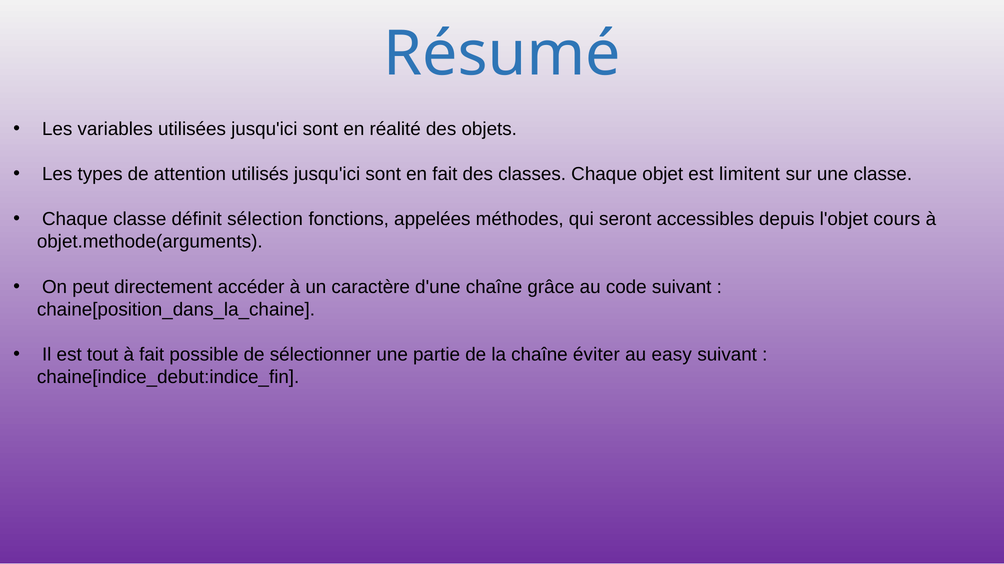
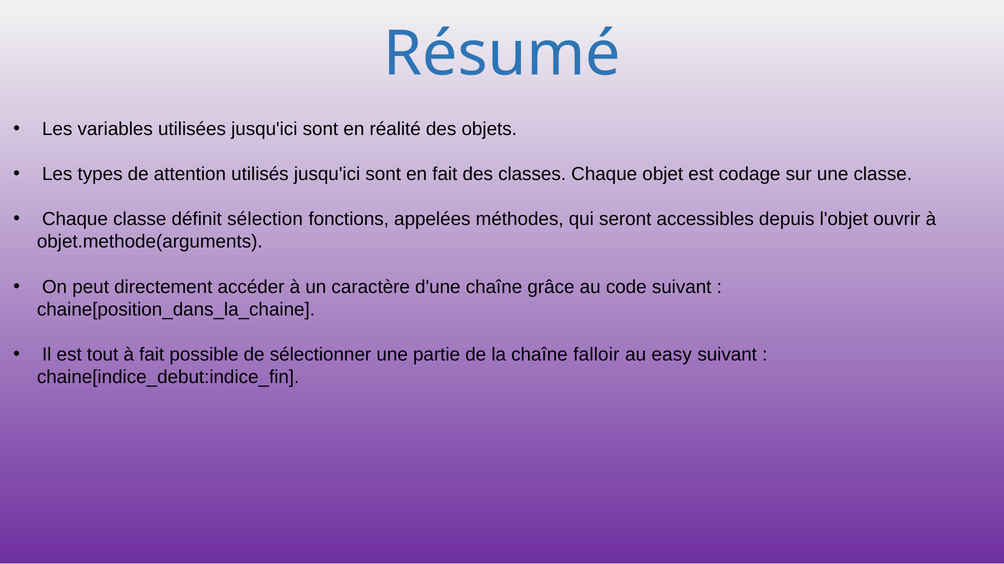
limitent: limitent -> codage (750, 174)
cours: cours -> ouvrir (897, 220)
éviter: éviter -> falloir (596, 355)
